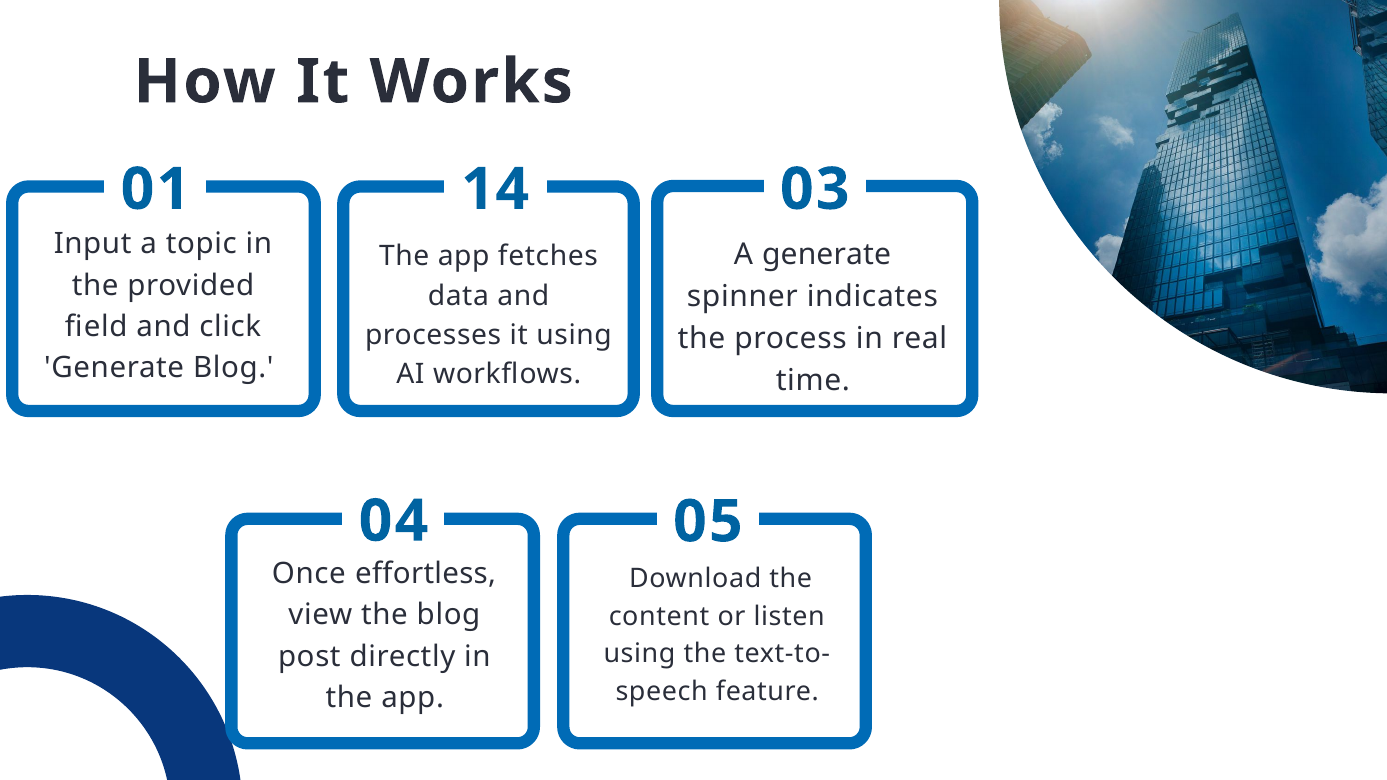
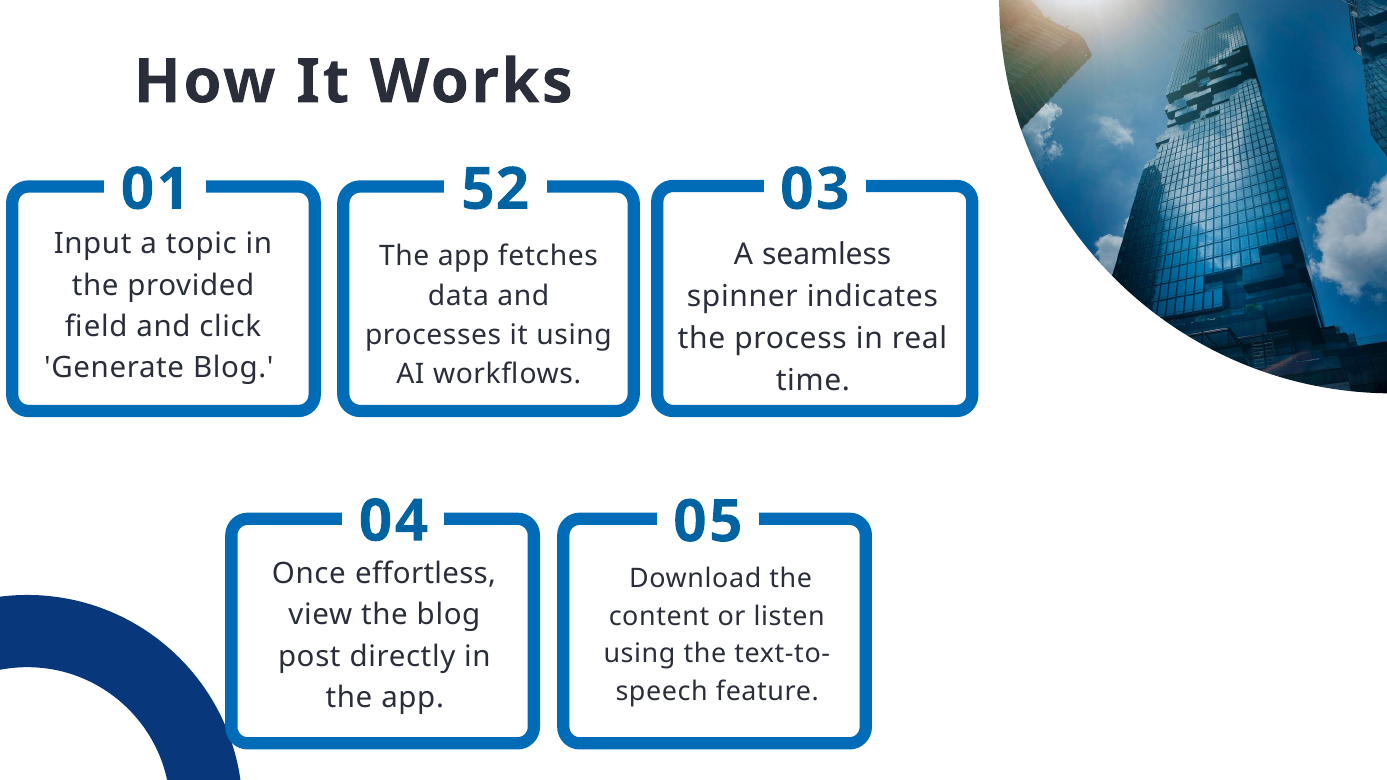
14: 14 -> 52 (495, 190)
A generate: generate -> seamless (827, 254)
